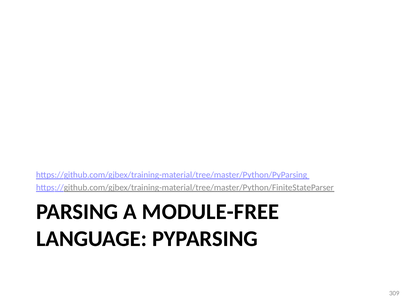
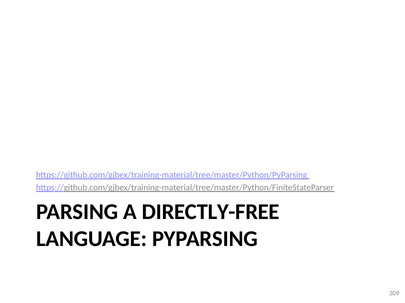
MODULE-FREE: MODULE-FREE -> DIRECTLY-FREE (211, 212)
